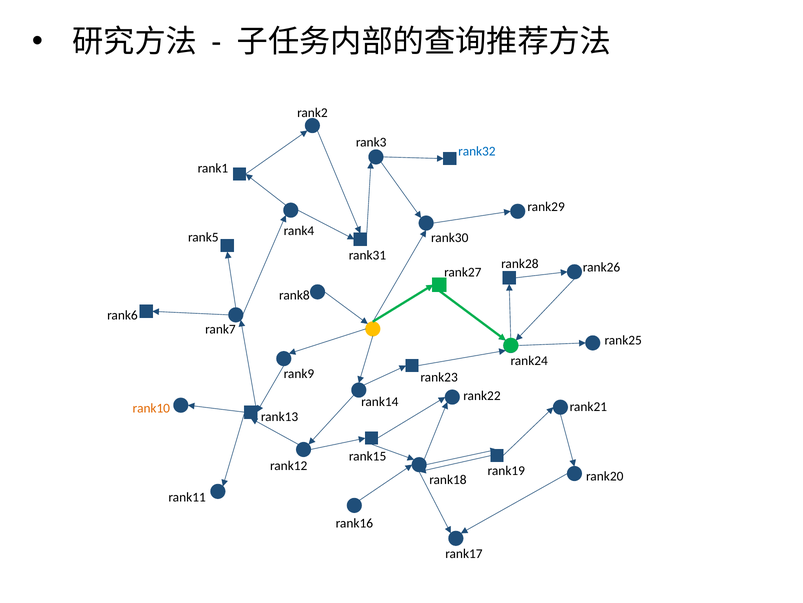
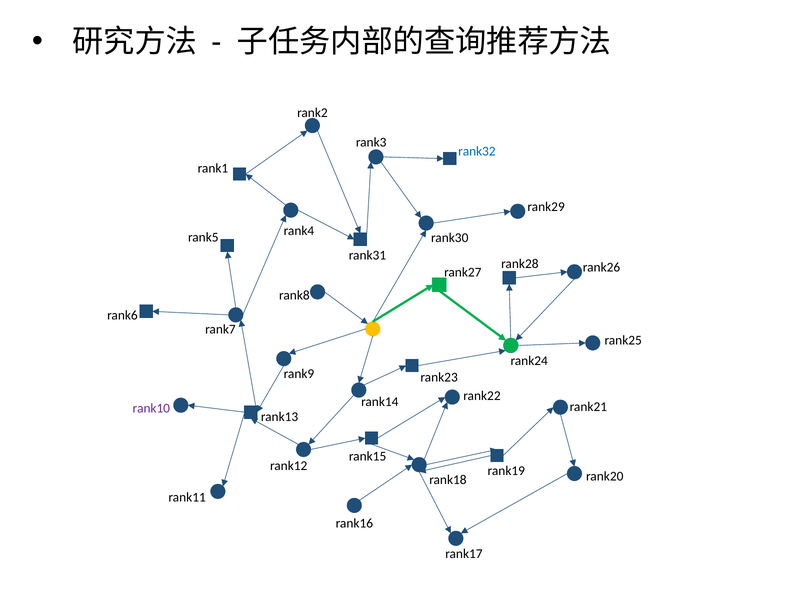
rank10 colour: orange -> purple (151, 408)
